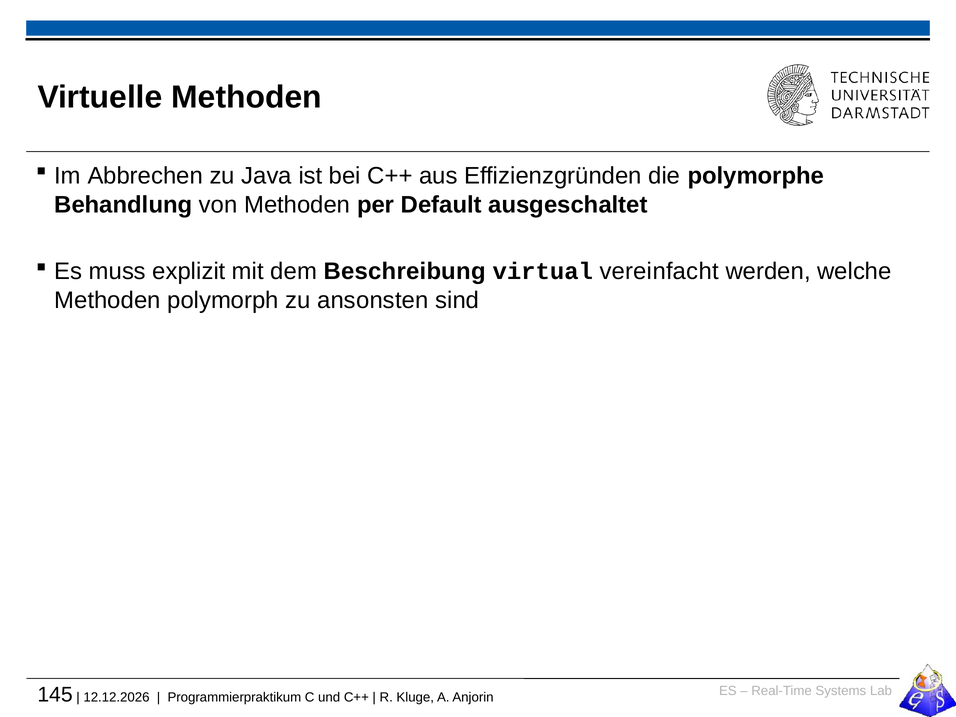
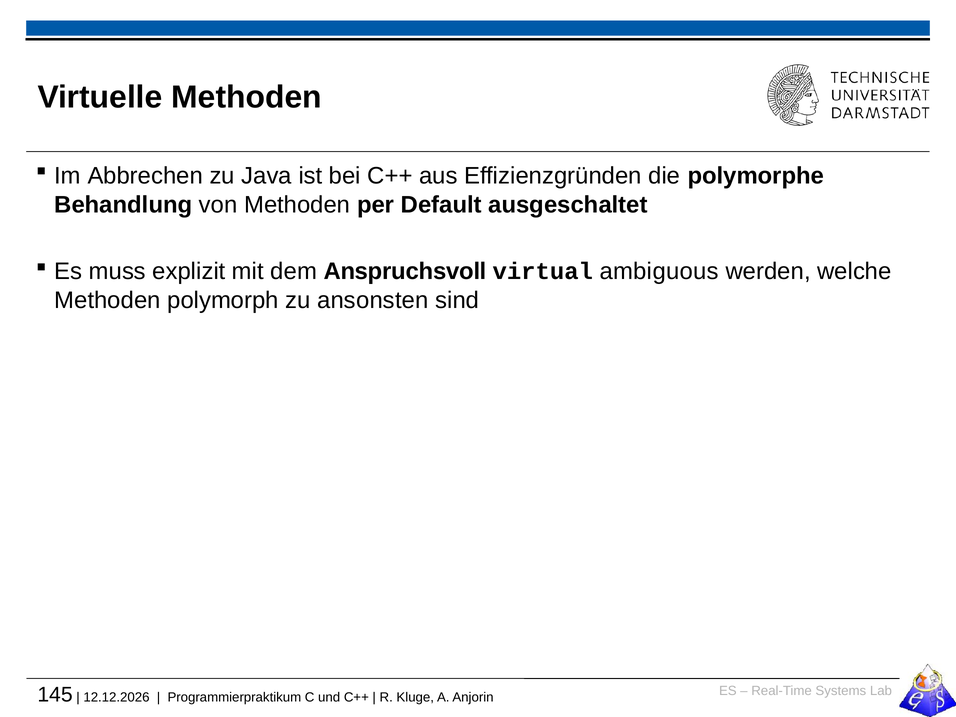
Beschreibung: Beschreibung -> Anspruchsvoll (405, 272)
vereinfacht: vereinfacht -> ambiguous (659, 272)
